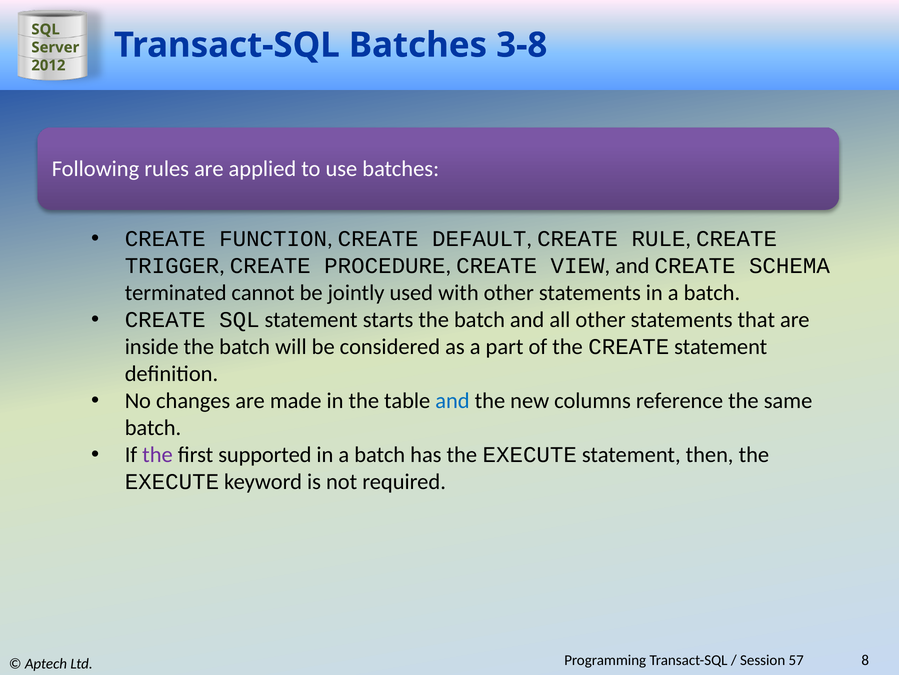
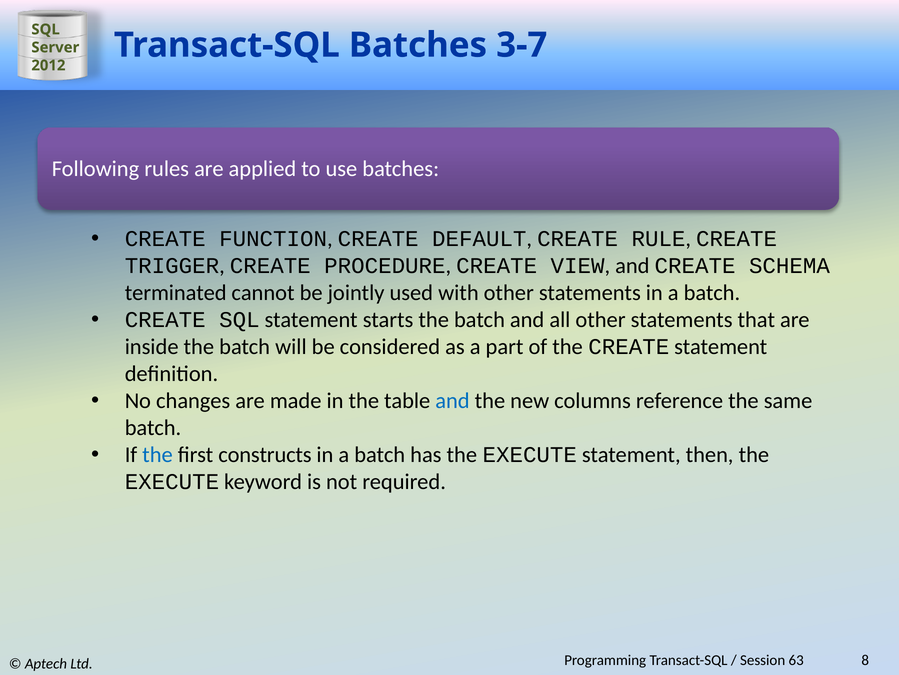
3-8: 3-8 -> 3-7 (522, 45)
the colour: purple -> blue (157, 454)
supported: supported -> constructs (265, 454)
57: 57 -> 63 (796, 660)
